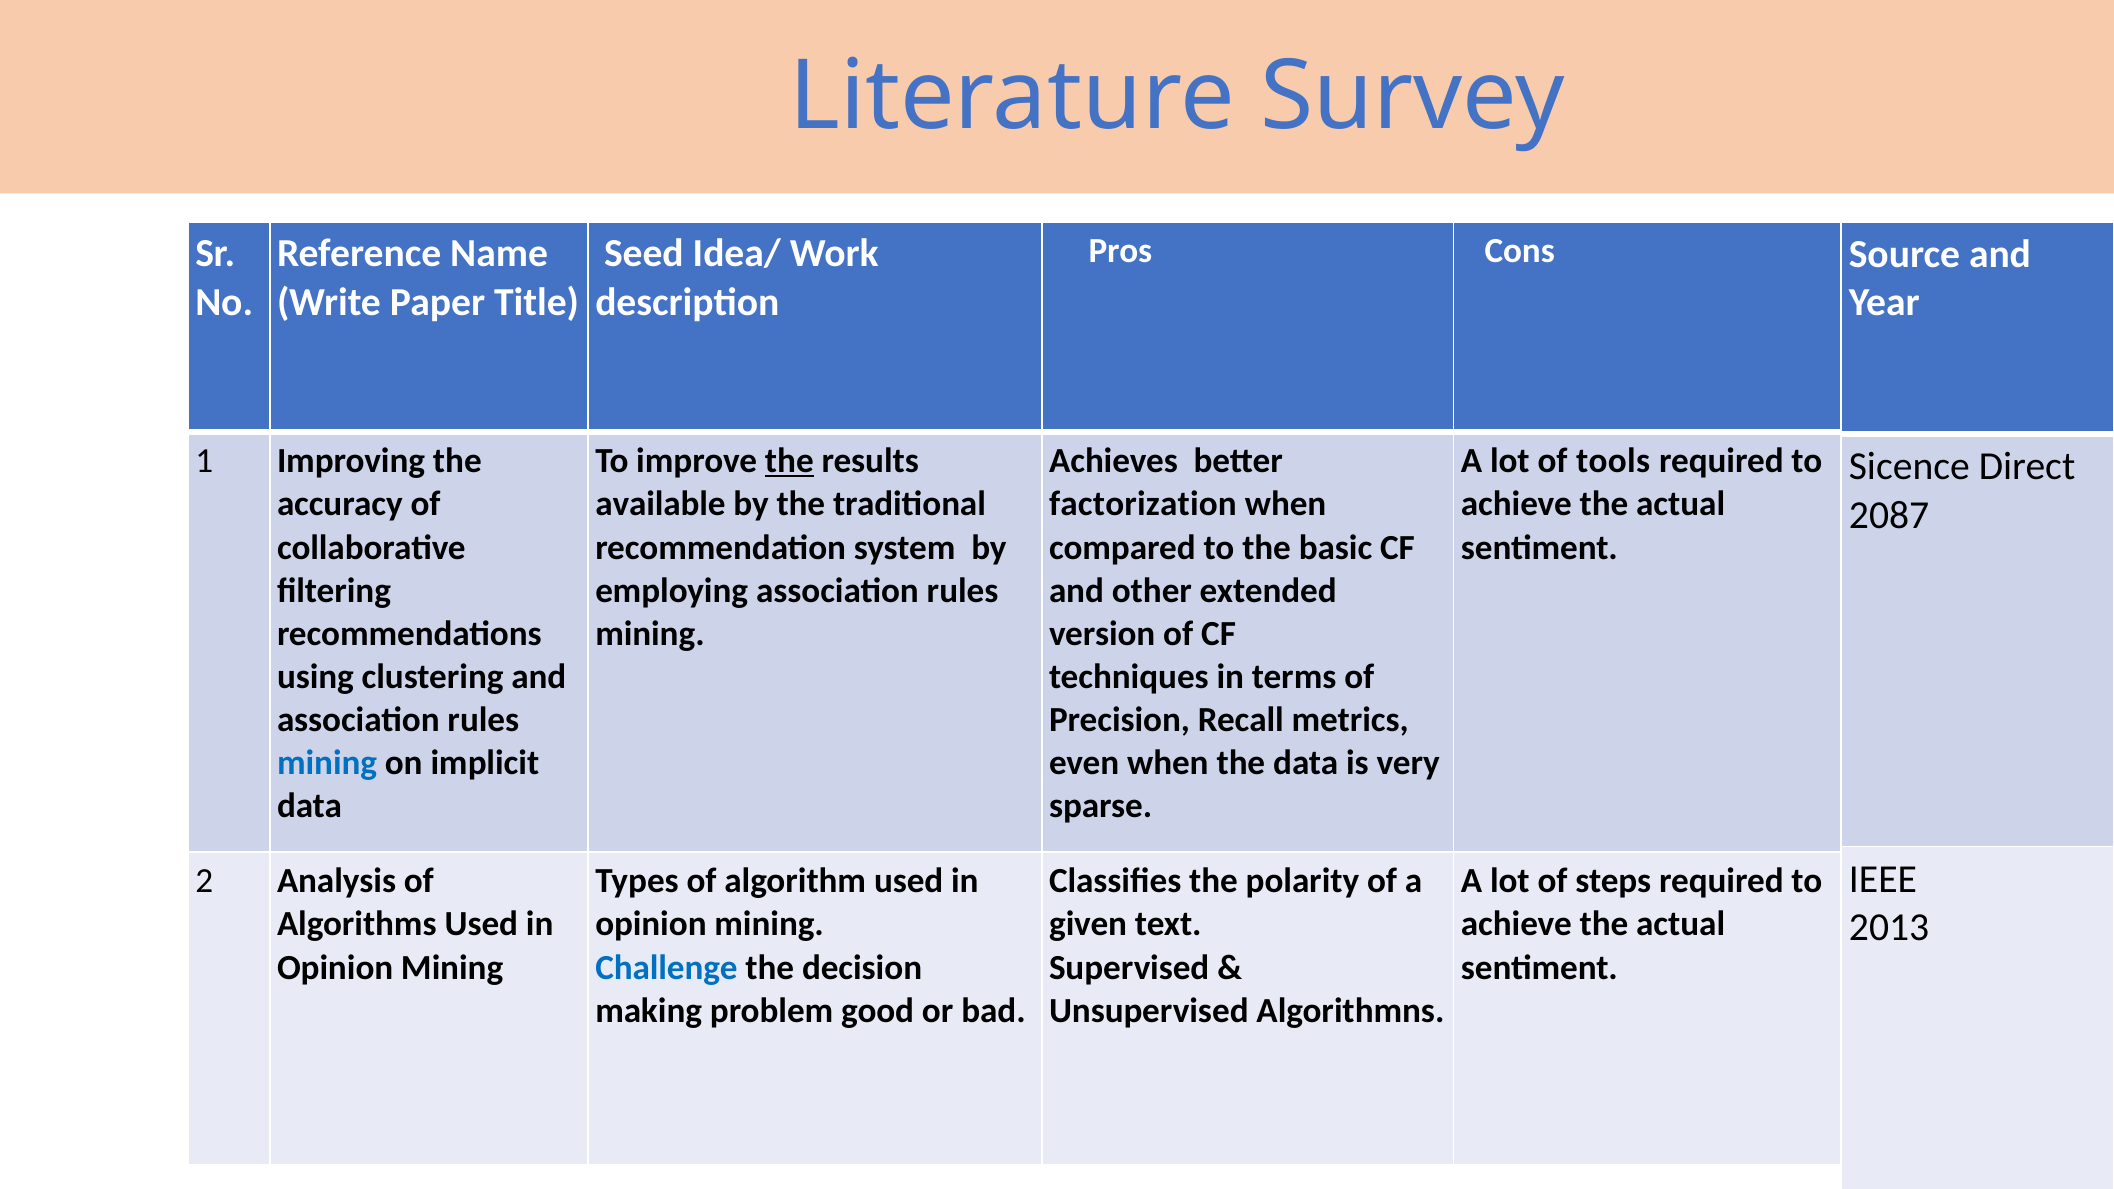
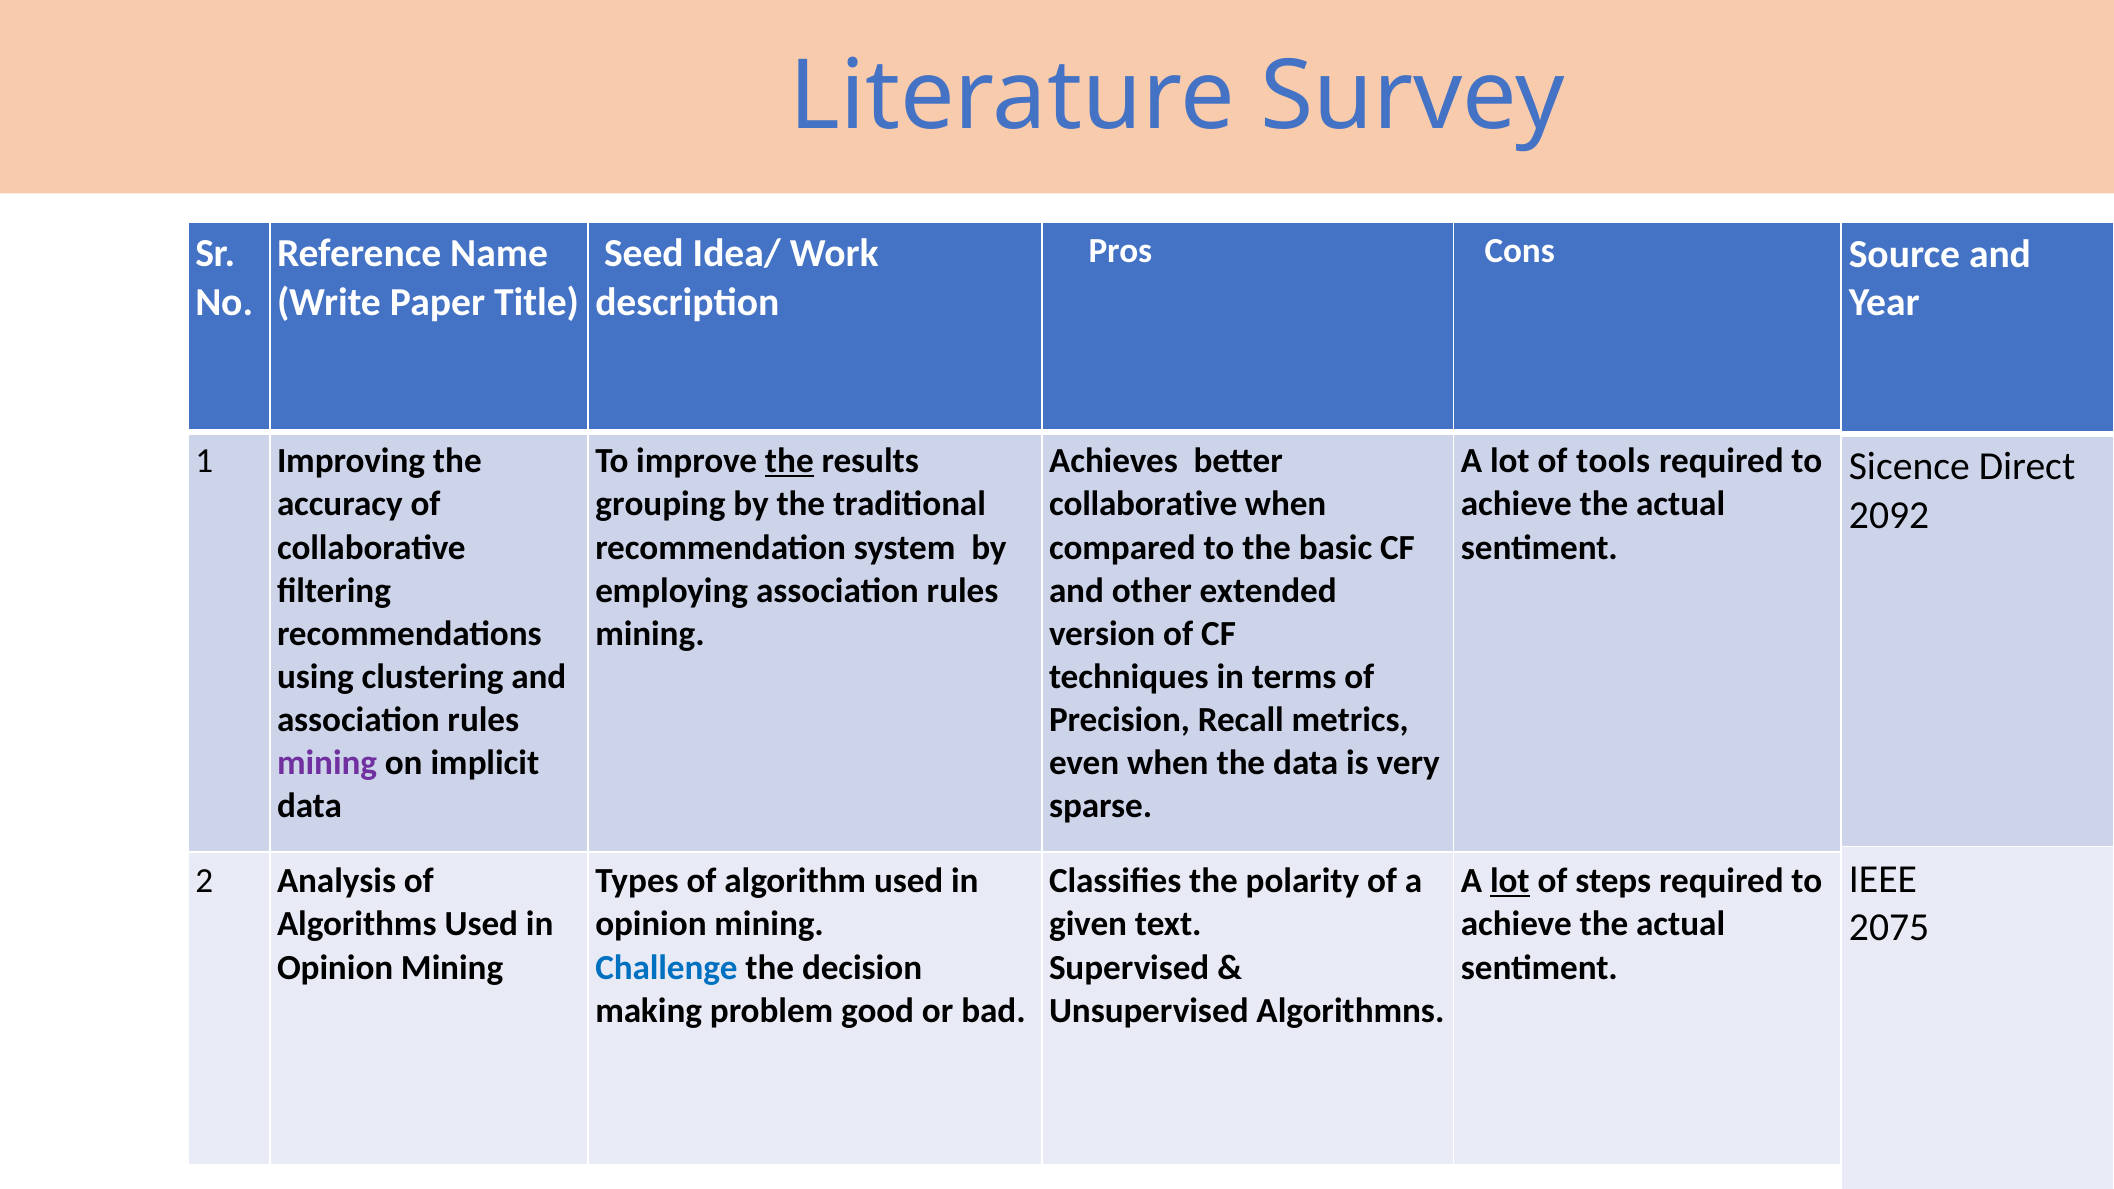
available: available -> grouping (660, 504)
factorization: factorization -> collaborative (1143, 504)
2087: 2087 -> 2092 (1889, 515)
mining colour: blue -> purple (327, 763)
lot underline: none -> present (1510, 881)
2013: 2013 -> 2075 (1889, 928)
